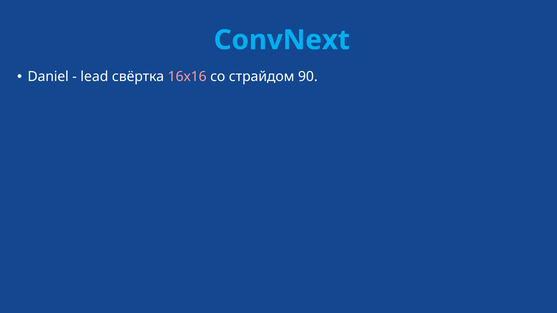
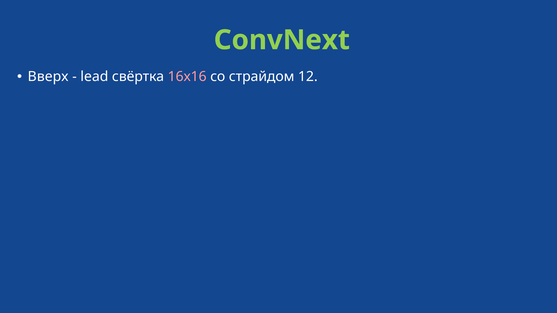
ConvNext colour: light blue -> light green (282, 40)
Daniel: Daniel -> Вверх (48, 77)
90: 90 -> 12 (308, 77)
